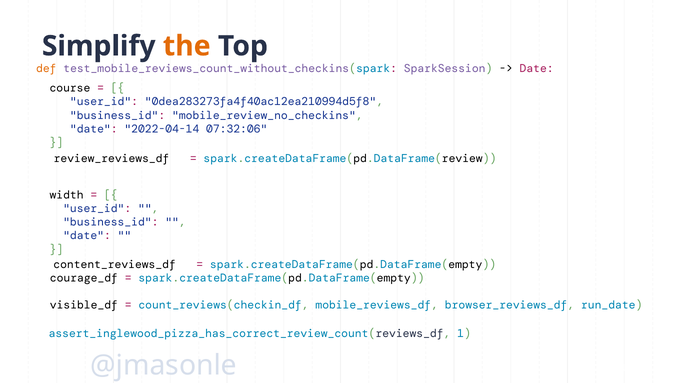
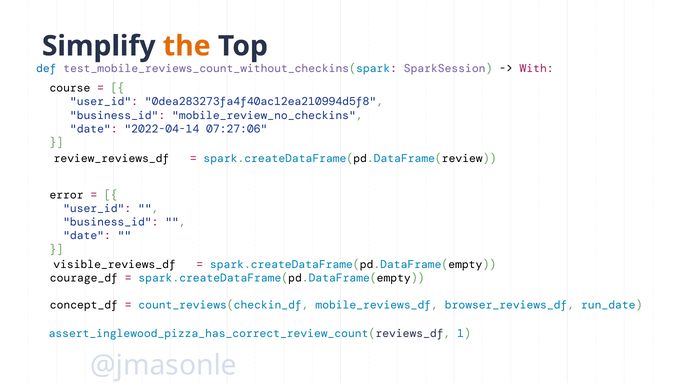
def colour: orange -> blue (46, 69)
Date: Date -> With (537, 69)
07:32:06: 07:32:06 -> 07:27:06 (237, 129)
width: width -> error (67, 195)
content_reviews_df: content_reviews_df -> visible_reviews_df (115, 265)
visible_df: visible_df -> concept_df (84, 305)
